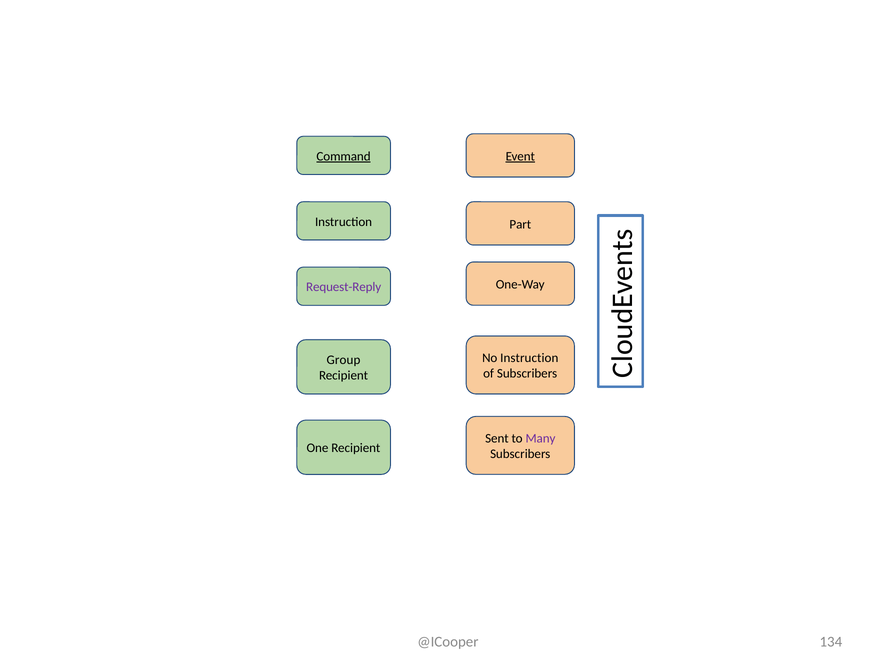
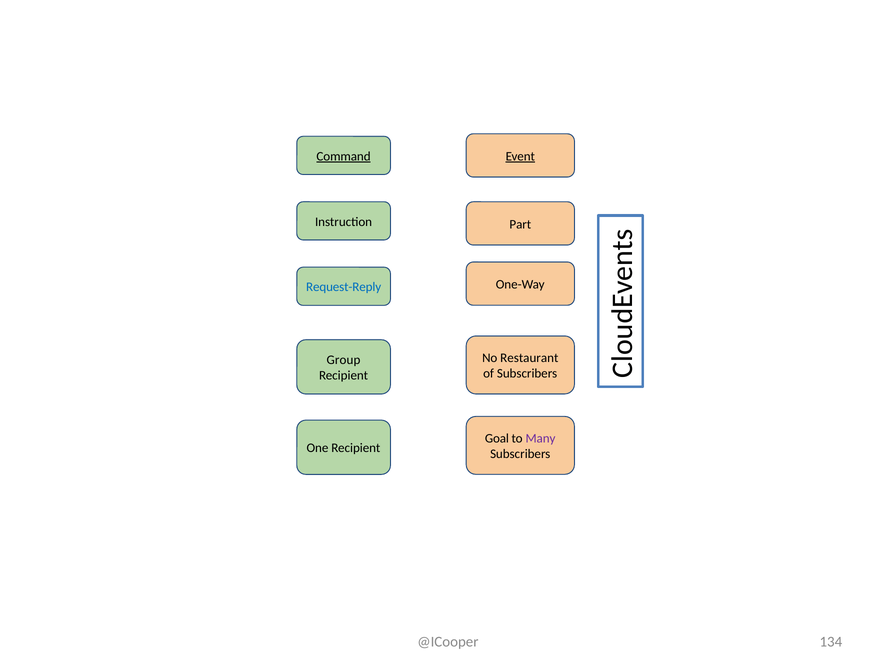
Request-Reply colour: purple -> blue (344, 287)
No Instruction: Instruction -> Restaurant (529, 358)
Sent: Sent -> Goal (497, 438)
